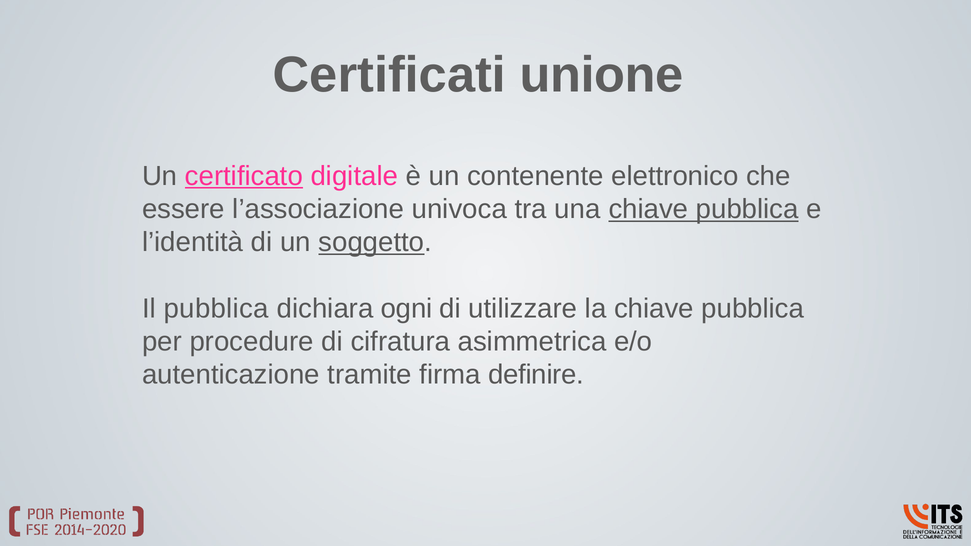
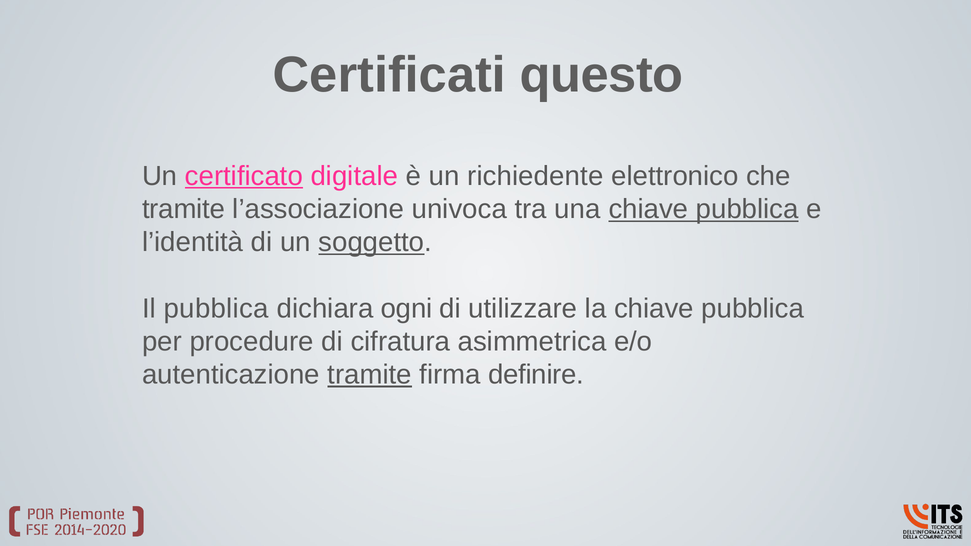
unione: unione -> questo (602, 75)
contenente: contenente -> richiedente (535, 176)
essere: essere -> tramite (184, 209)
tramite underline: none -> present (370, 375)
